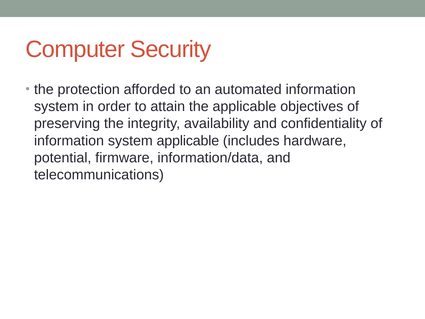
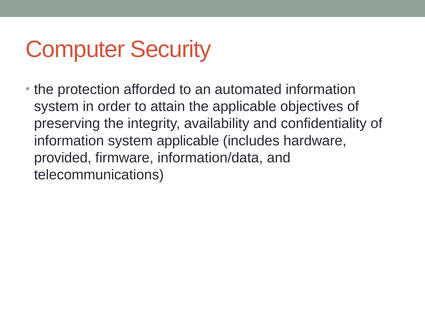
potential: potential -> provided (63, 158)
